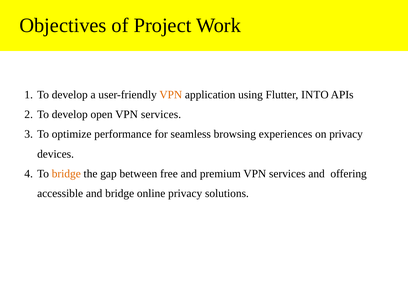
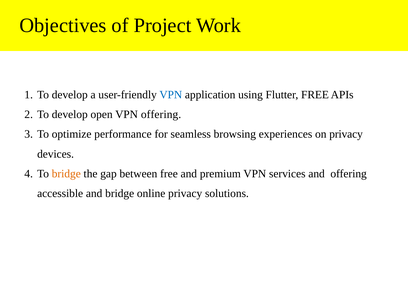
VPN colour: orange -> blue (171, 95)
Flutter INTO: INTO -> FREE (315, 95)
open VPN services: services -> offering (161, 115)
